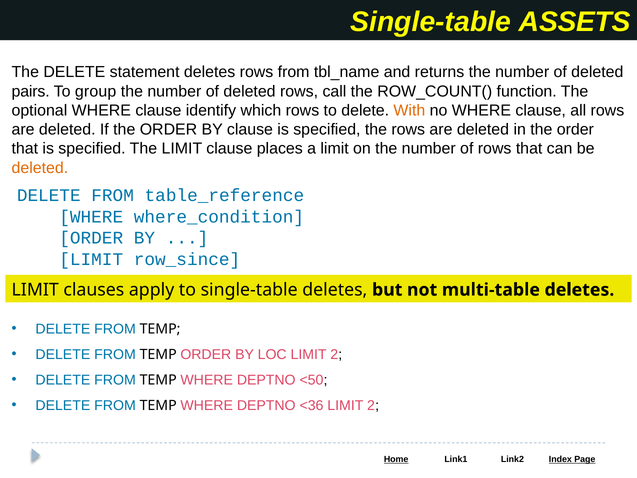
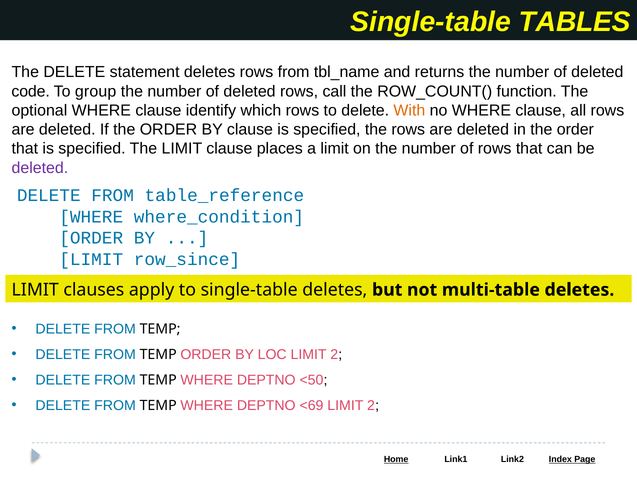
ASSETS: ASSETS -> TABLES (575, 22)
pairs: pairs -> code (31, 91)
deleted colour: orange -> purple (40, 168)
<36: <36 -> <69 (312, 405)
